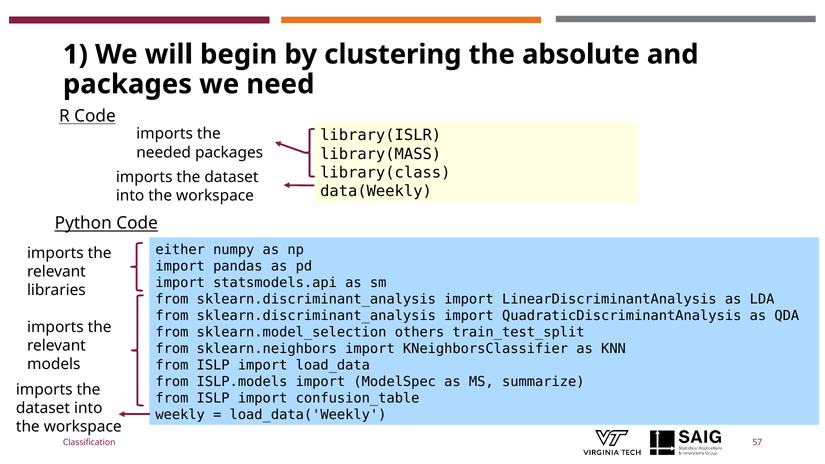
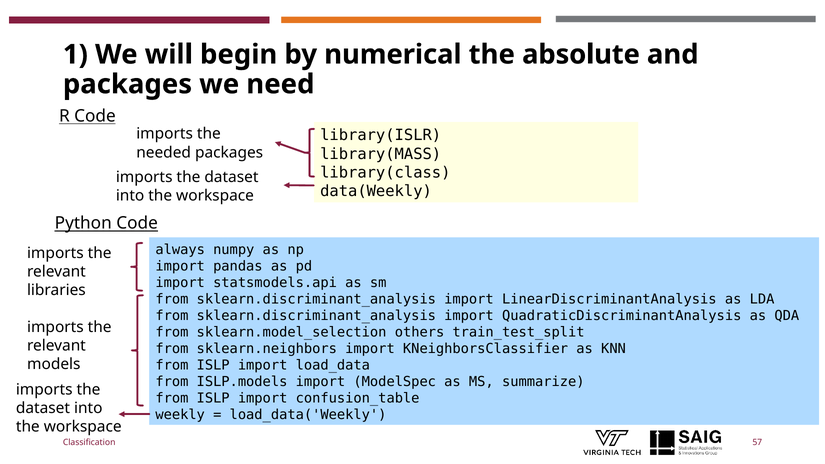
clustering: clustering -> numerical (393, 55)
either: either -> always (180, 250)
